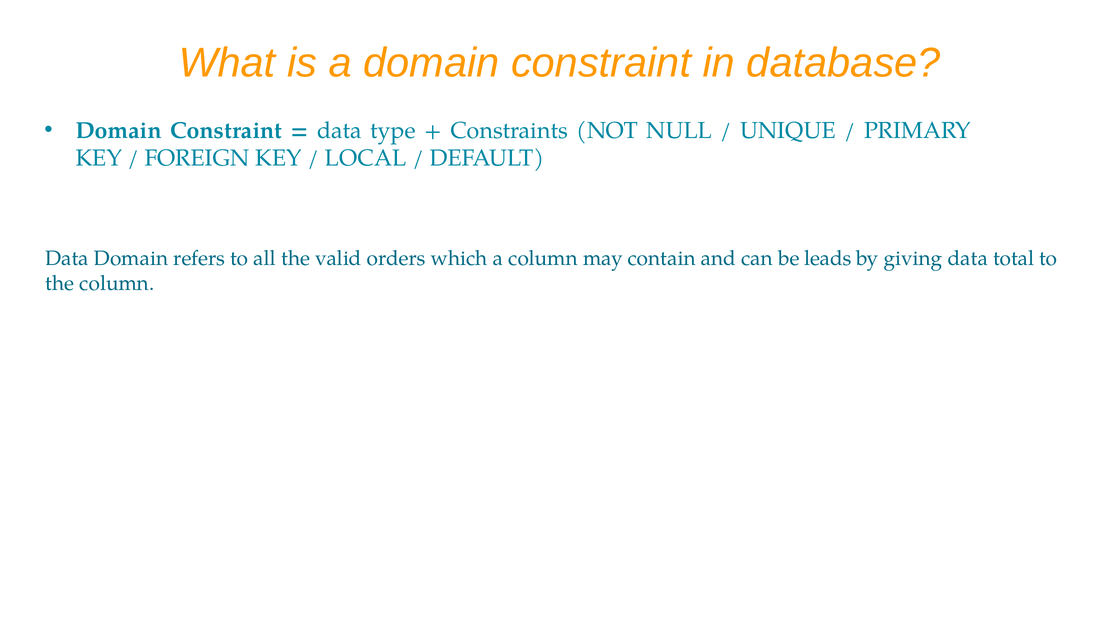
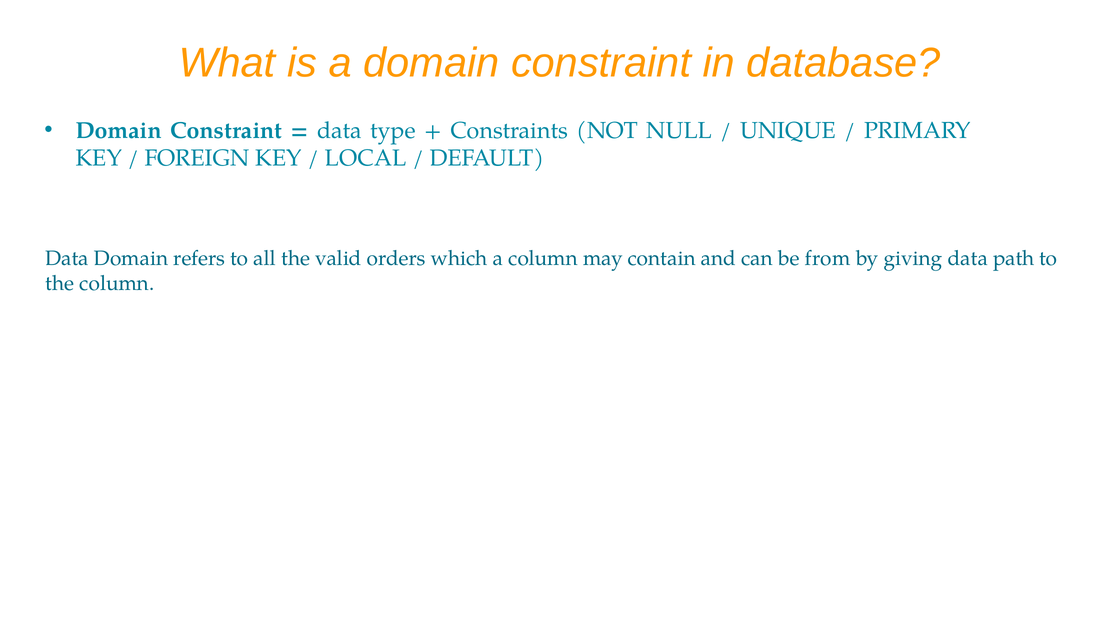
leads: leads -> from (828, 258)
total: total -> path (1014, 258)
